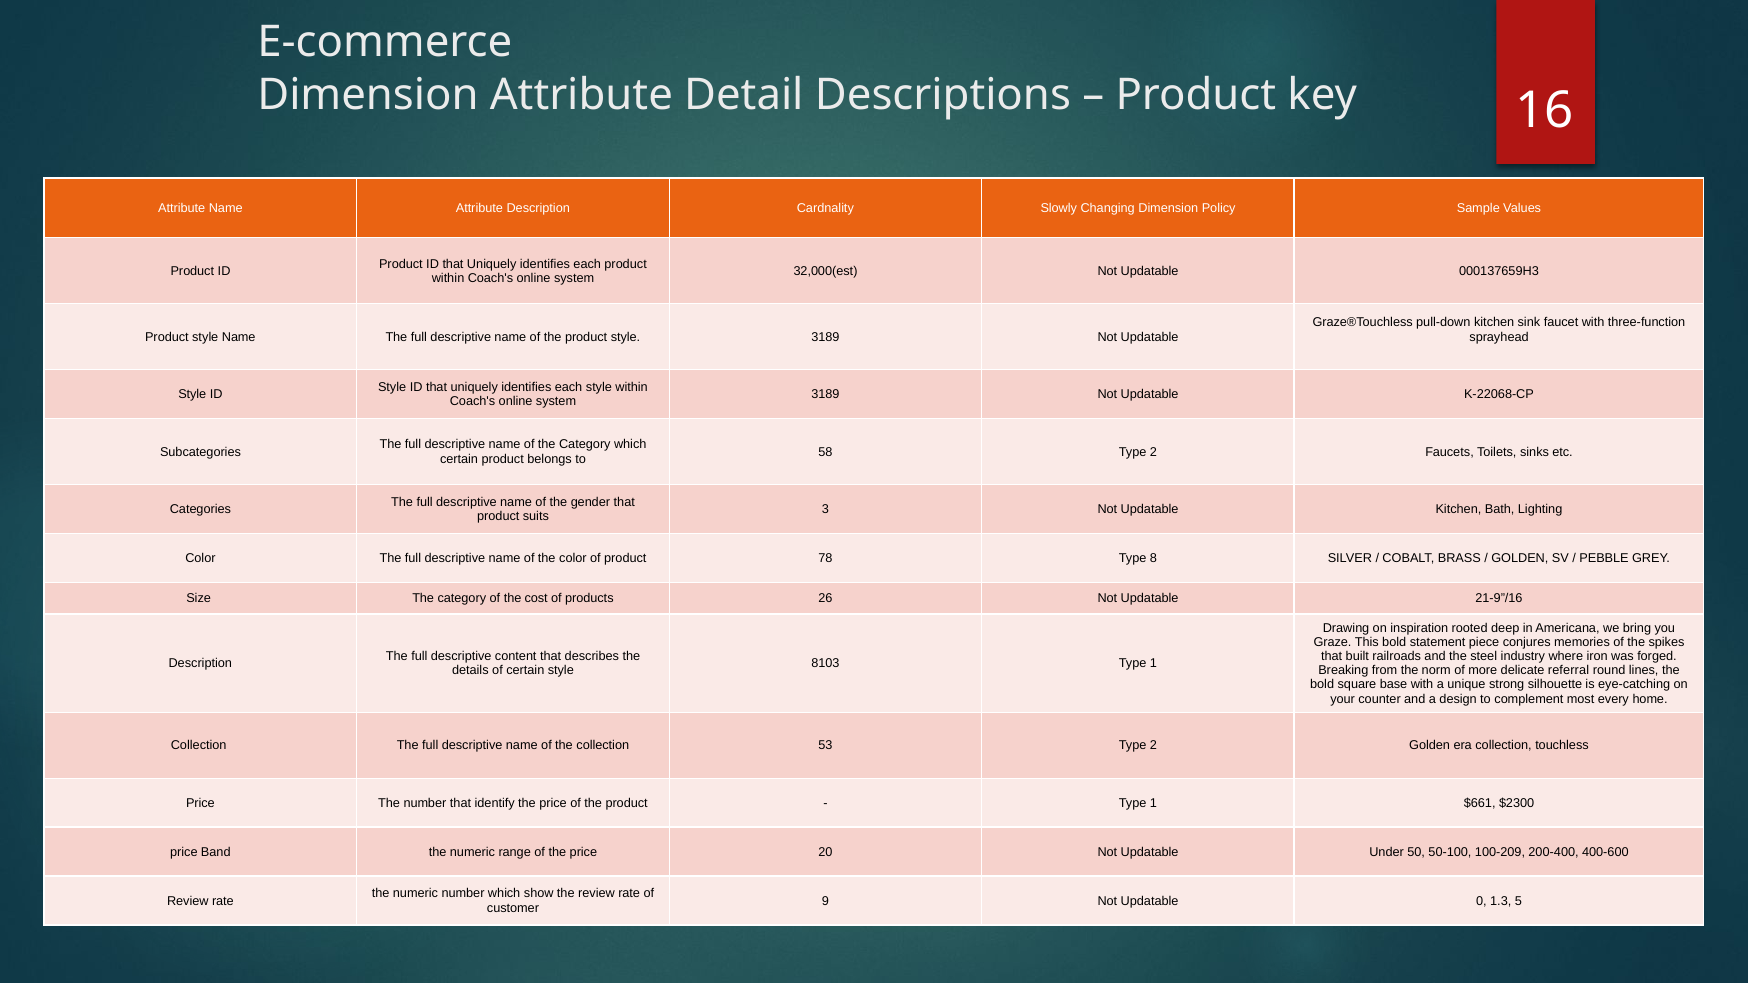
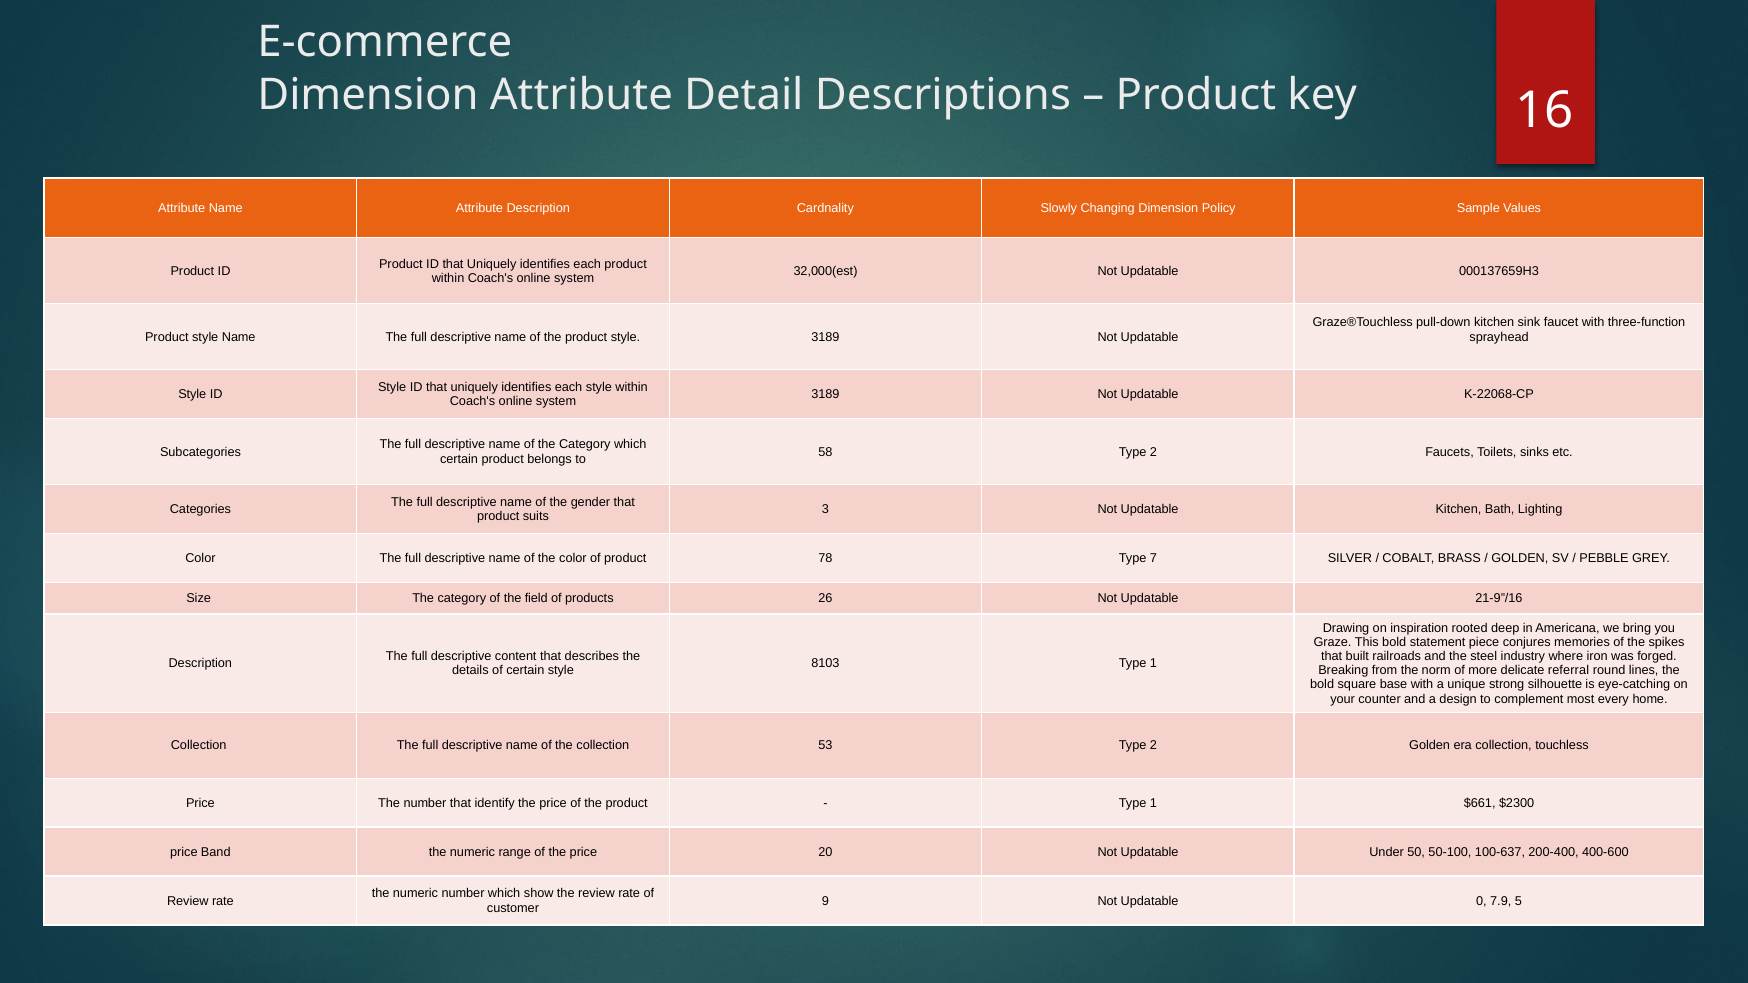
8: 8 -> 7 (1153, 558)
cost: cost -> field (536, 599)
100-209: 100-209 -> 100-637 (1500, 852)
1.3: 1.3 -> 7.9 (1501, 901)
